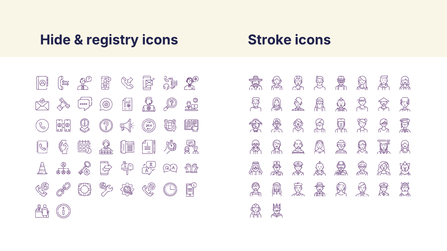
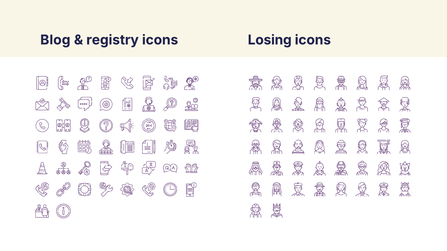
Hide: Hide -> Blog (55, 40)
Stroke: Stroke -> Losing (270, 40)
